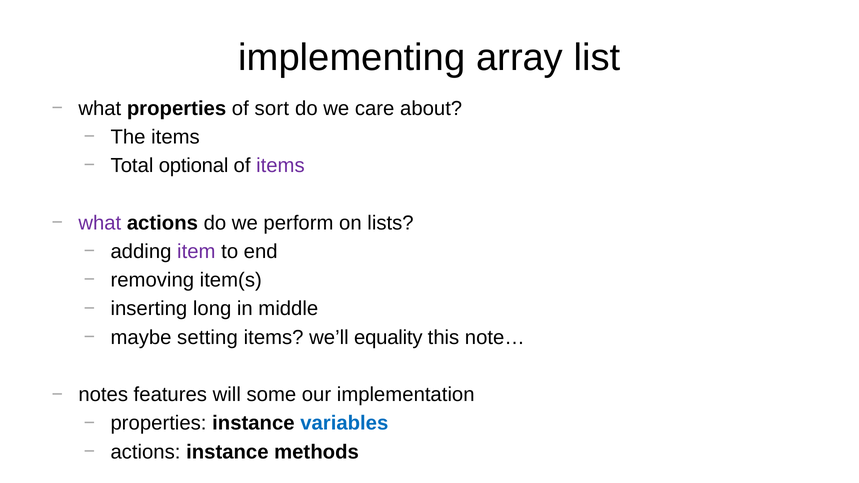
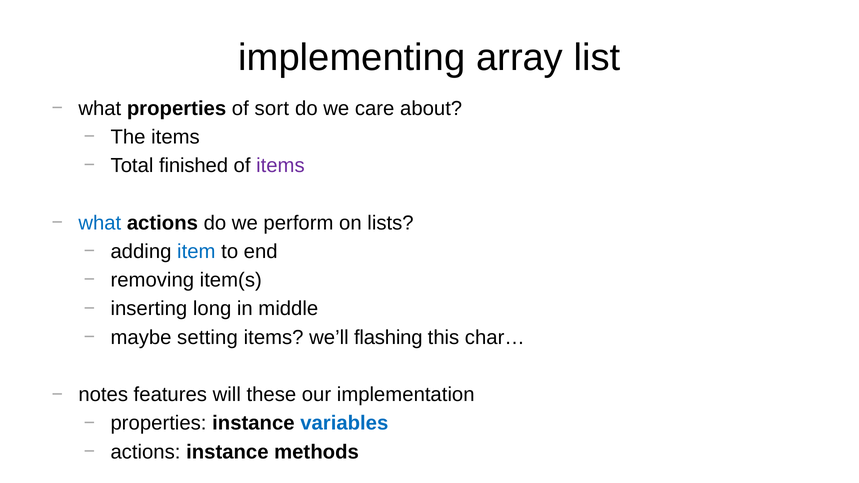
optional: optional -> finished (194, 166)
what colour: purple -> blue (100, 223)
item colour: purple -> blue (196, 252)
equality: equality -> flashing (388, 338)
note…: note… -> char… (495, 338)
some: some -> these (271, 395)
